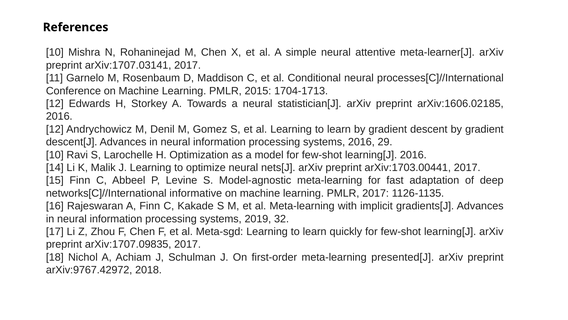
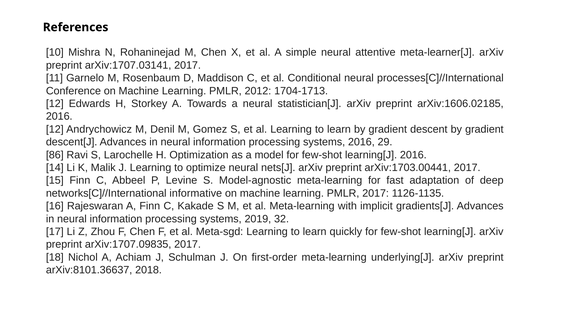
2015: 2015 -> 2012 (258, 91)
10: 10 -> 86 (55, 155)
presented[J: presented[J -> underlying[J (403, 257)
arXiv:9767.42972: arXiv:9767.42972 -> arXiv:8101.36637 (89, 270)
